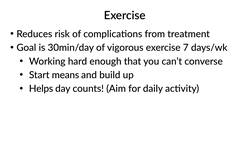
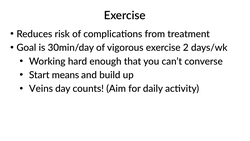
7: 7 -> 2 (186, 48)
Helps: Helps -> Veins (41, 89)
